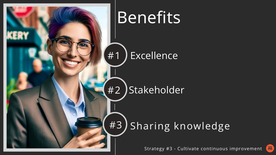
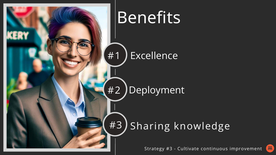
Stakeholder: Stakeholder -> Deployment (157, 90)
